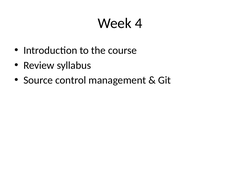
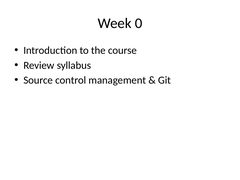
4: 4 -> 0 (139, 23)
